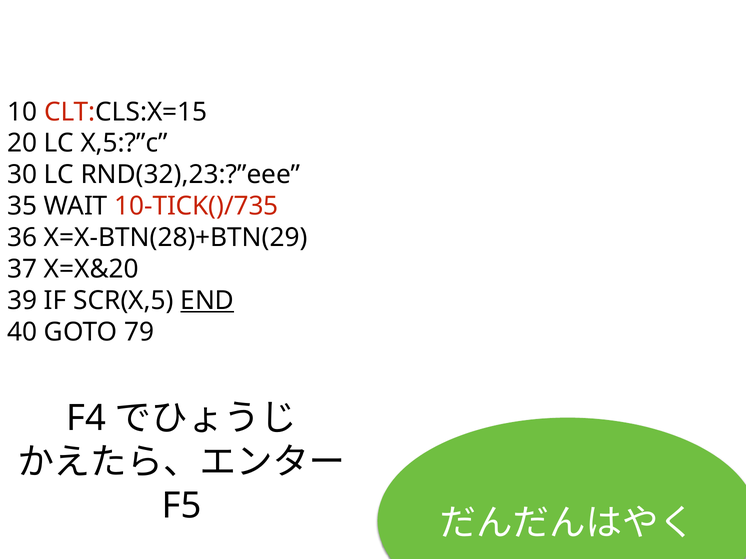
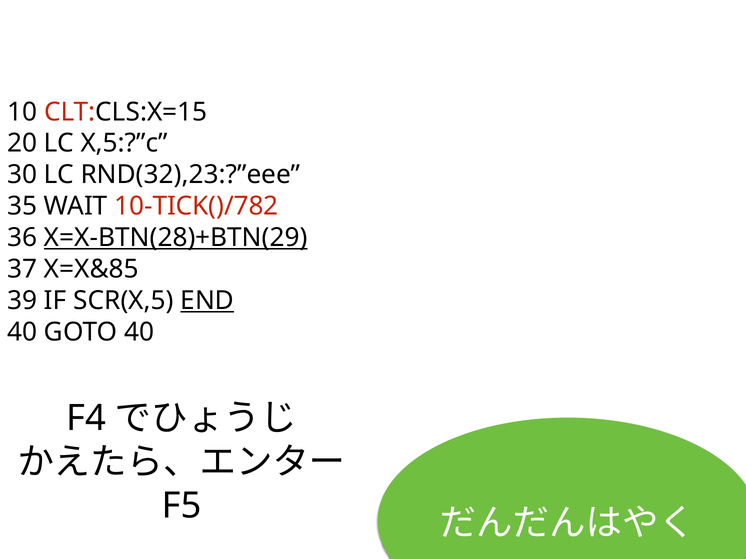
10-TICK()/735: 10-TICK()/735 -> 10-TICK()/782 (196, 206)
X=X-BTN(28)+BTN(29 underline: none -> present (176, 238)
X=X&20: X=X&20 -> X=X&85 (91, 269)
GOTO 79: 79 -> 40 (139, 332)
